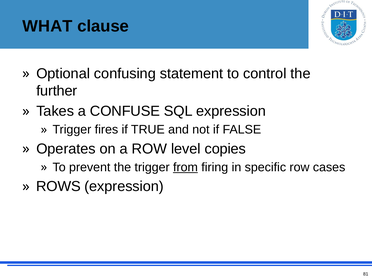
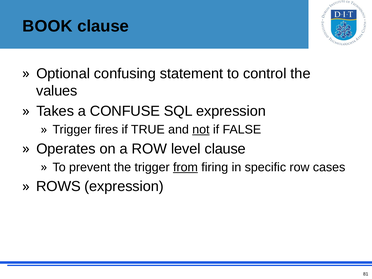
WHAT: WHAT -> BOOK (47, 26)
further: further -> values (57, 91)
not underline: none -> present (201, 130)
level copies: copies -> clause (225, 149)
